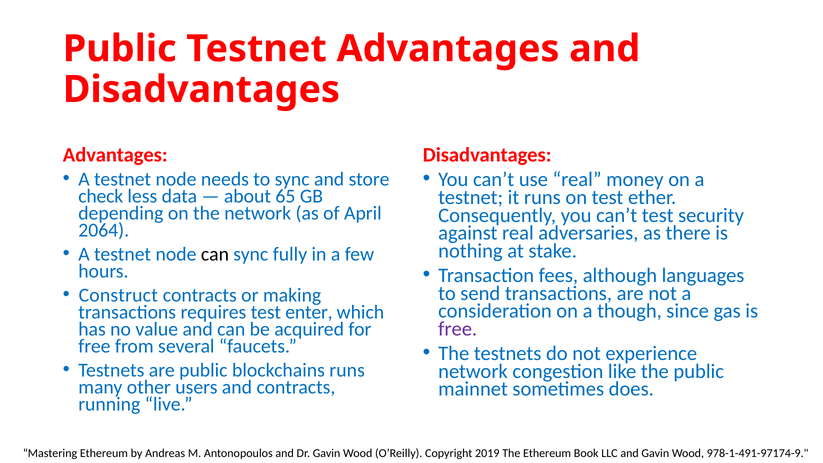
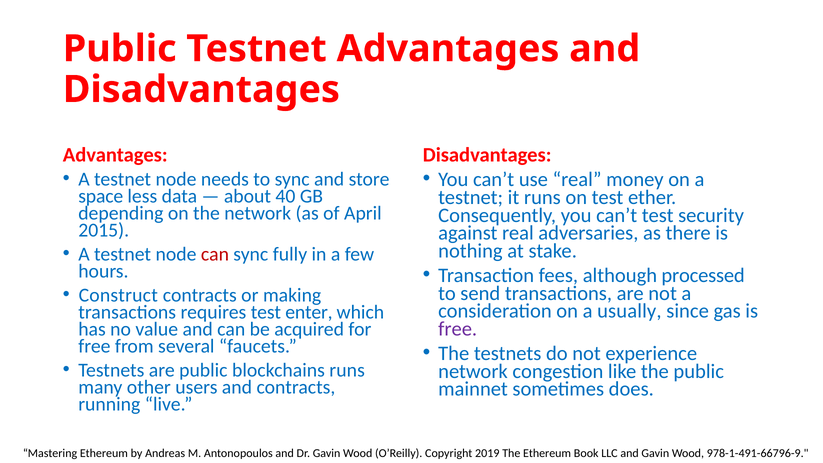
check: check -> space (101, 196)
65: 65 -> 40 (285, 196)
2064: 2064 -> 2015 (104, 230)
can colour: black -> red (215, 254)
languages: languages -> processed (703, 275)
though: though -> usually (629, 311)
978-1-491-97174-9: 978-1-491-97174-9 -> 978-1-491-66796-9 (758, 453)
